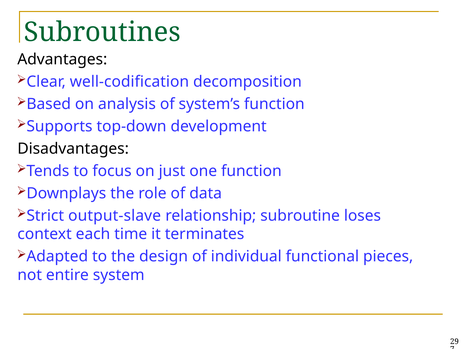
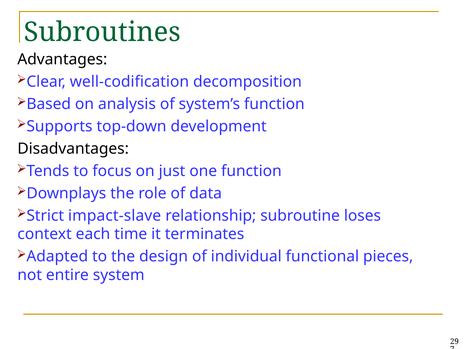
output-slave: output-slave -> impact-slave (115, 216)
